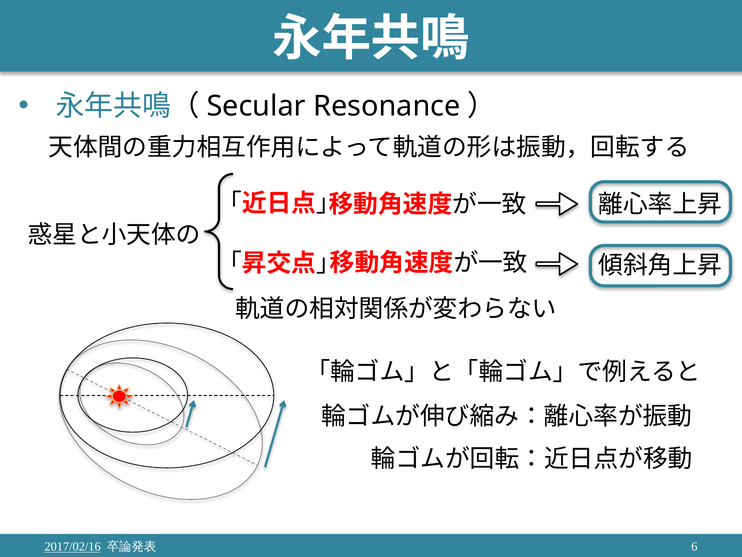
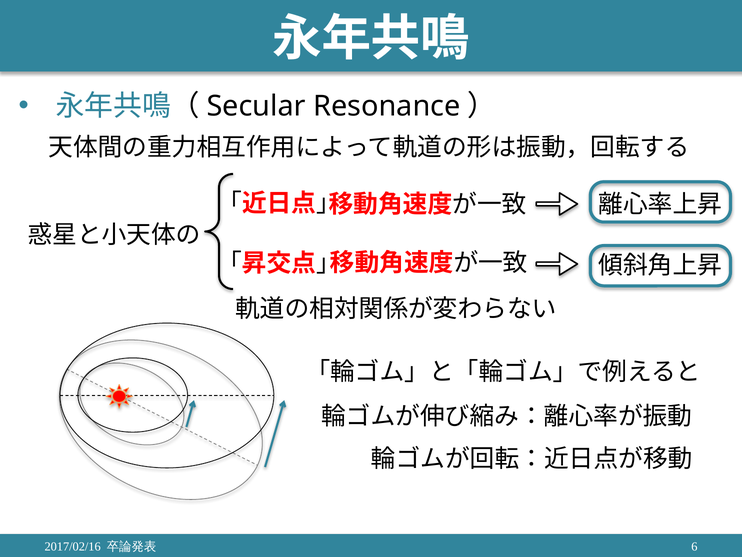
2017/02/16 underline: present -> none (73, 546)
